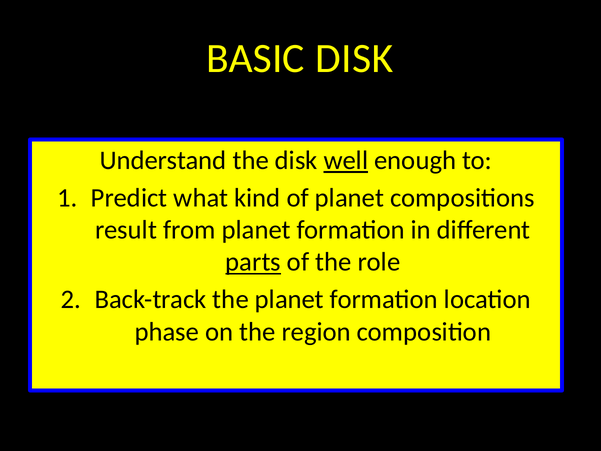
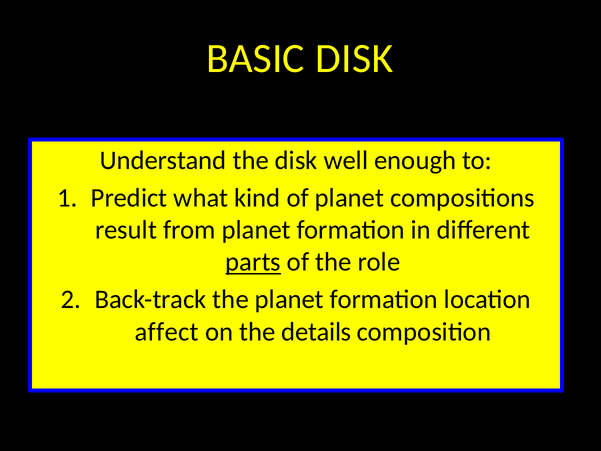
well underline: present -> none (346, 160)
phase: phase -> affect (167, 332)
region: region -> details (316, 332)
